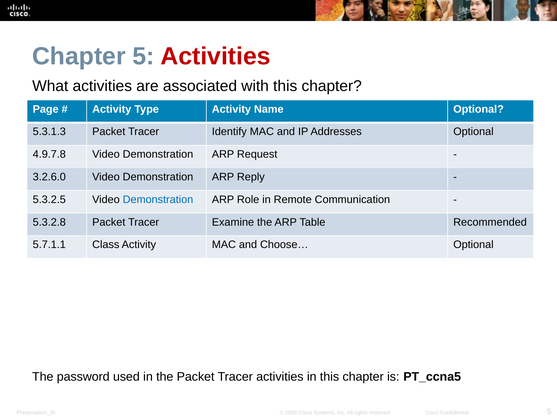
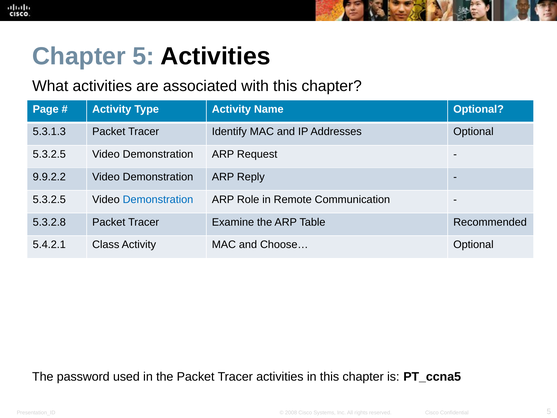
Activities colour: red -> black (216, 56)
4.9.7.8: 4.9.7.8 -> 5.3.2.5 (49, 154)
3.2.6.0: 3.2.6.0 -> 9.9.2.2 (49, 177)
5.7.1.1: 5.7.1.1 -> 5.4.2.1 (49, 245)
